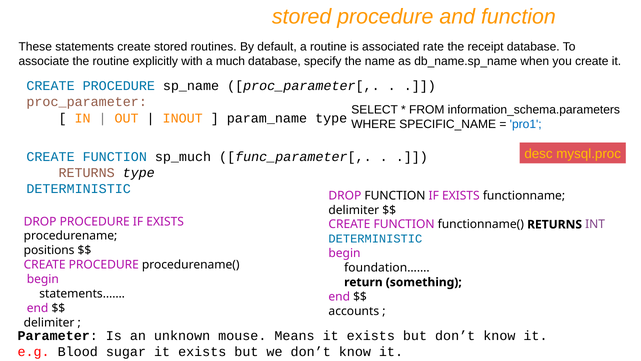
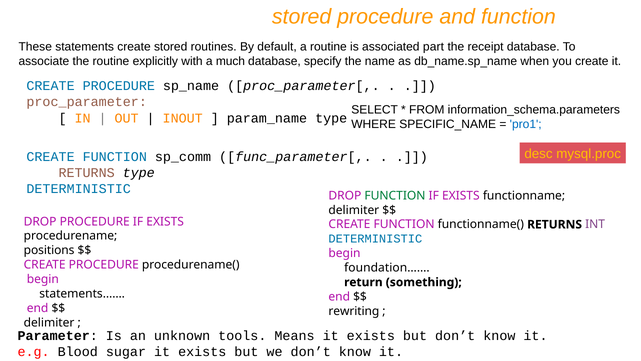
rate: rate -> part (433, 47)
sp_much: sp_much -> sp_comm (183, 156)
FUNCTION colour: black -> green (395, 195)
accounts: accounts -> rewriting (354, 311)
mouse: mouse -> tools (242, 335)
